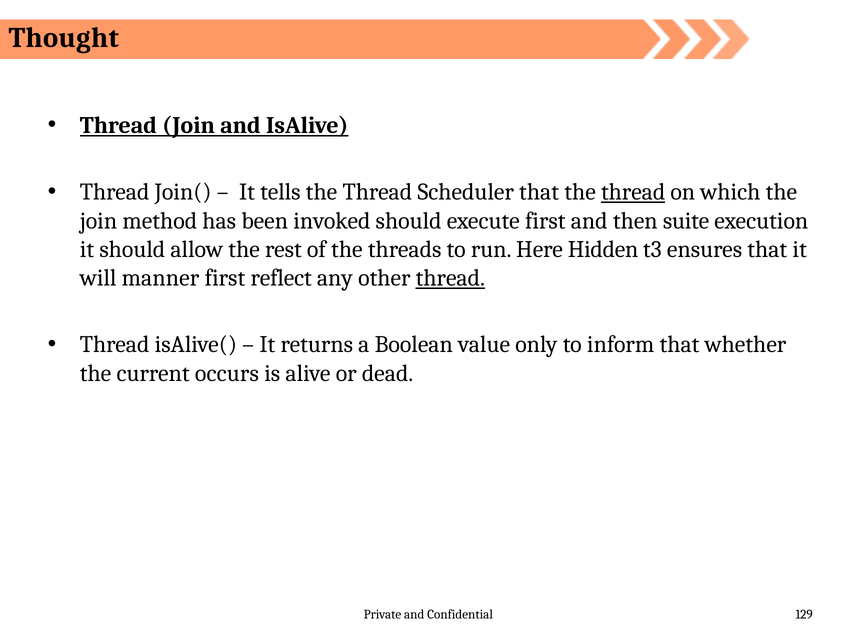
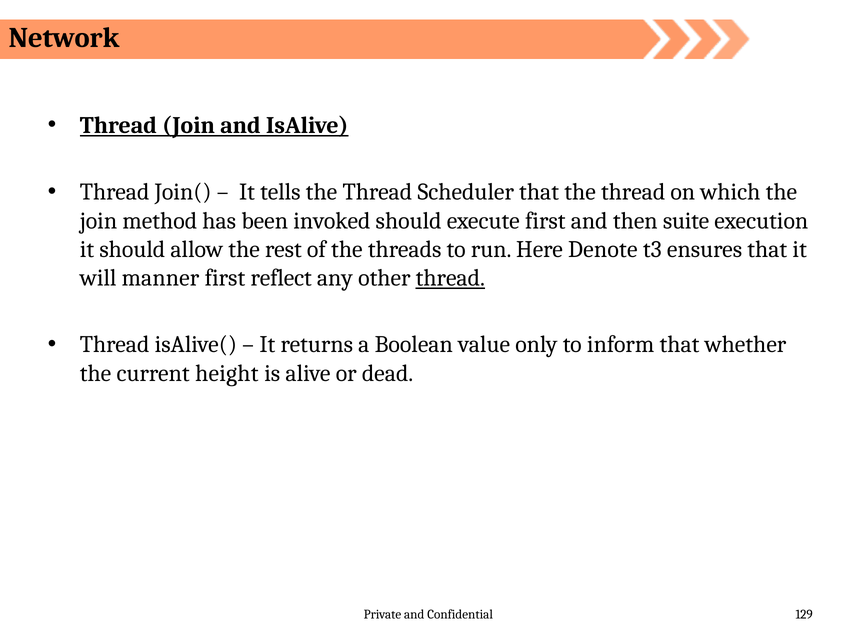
Thought: Thought -> Network (64, 38)
thread underline: present -> none (633, 192)
Hidden: Hidden -> Denote (603, 249)
occurs: occurs -> height (227, 373)
